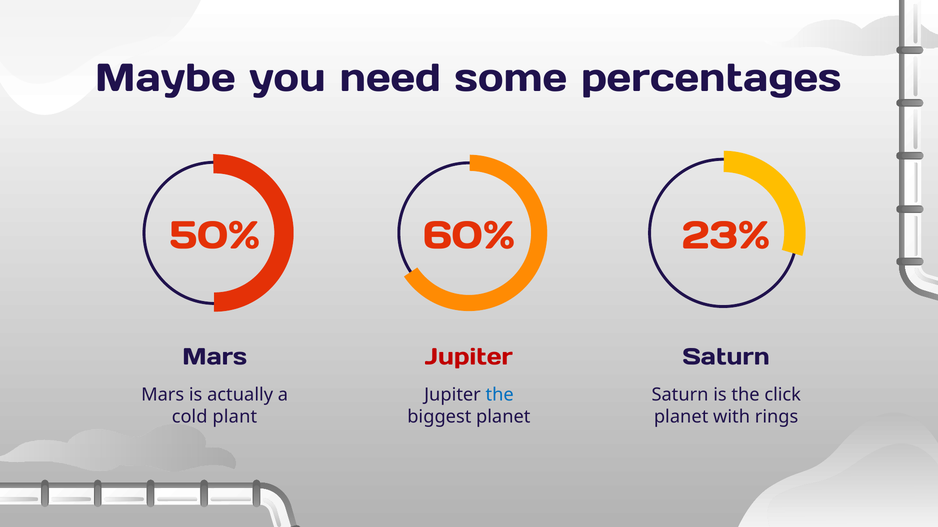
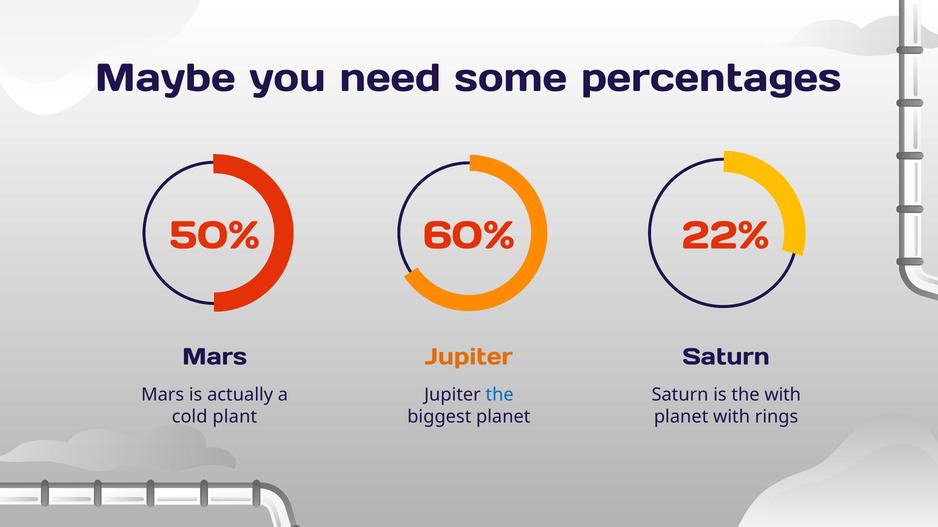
23%: 23% -> 22% (726, 236)
Jupiter colour: red -> orange (469, 358)
the click: click -> with (783, 395)
